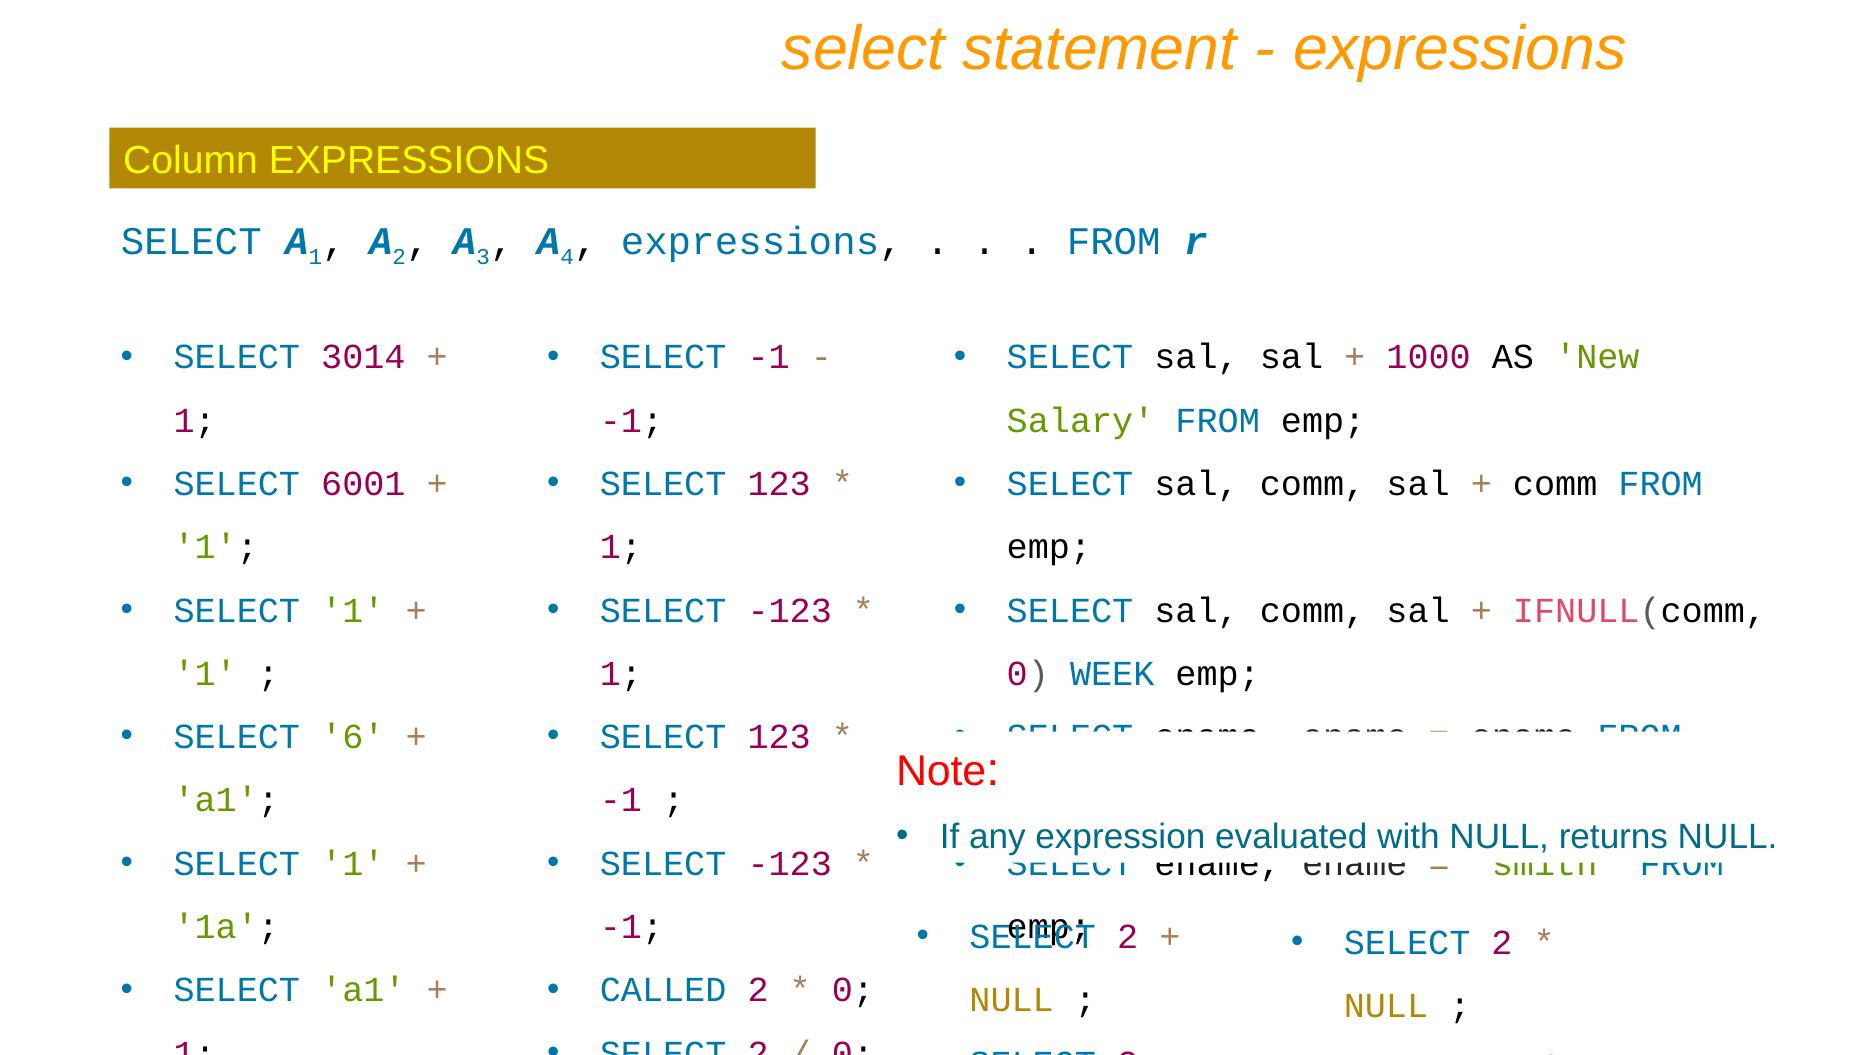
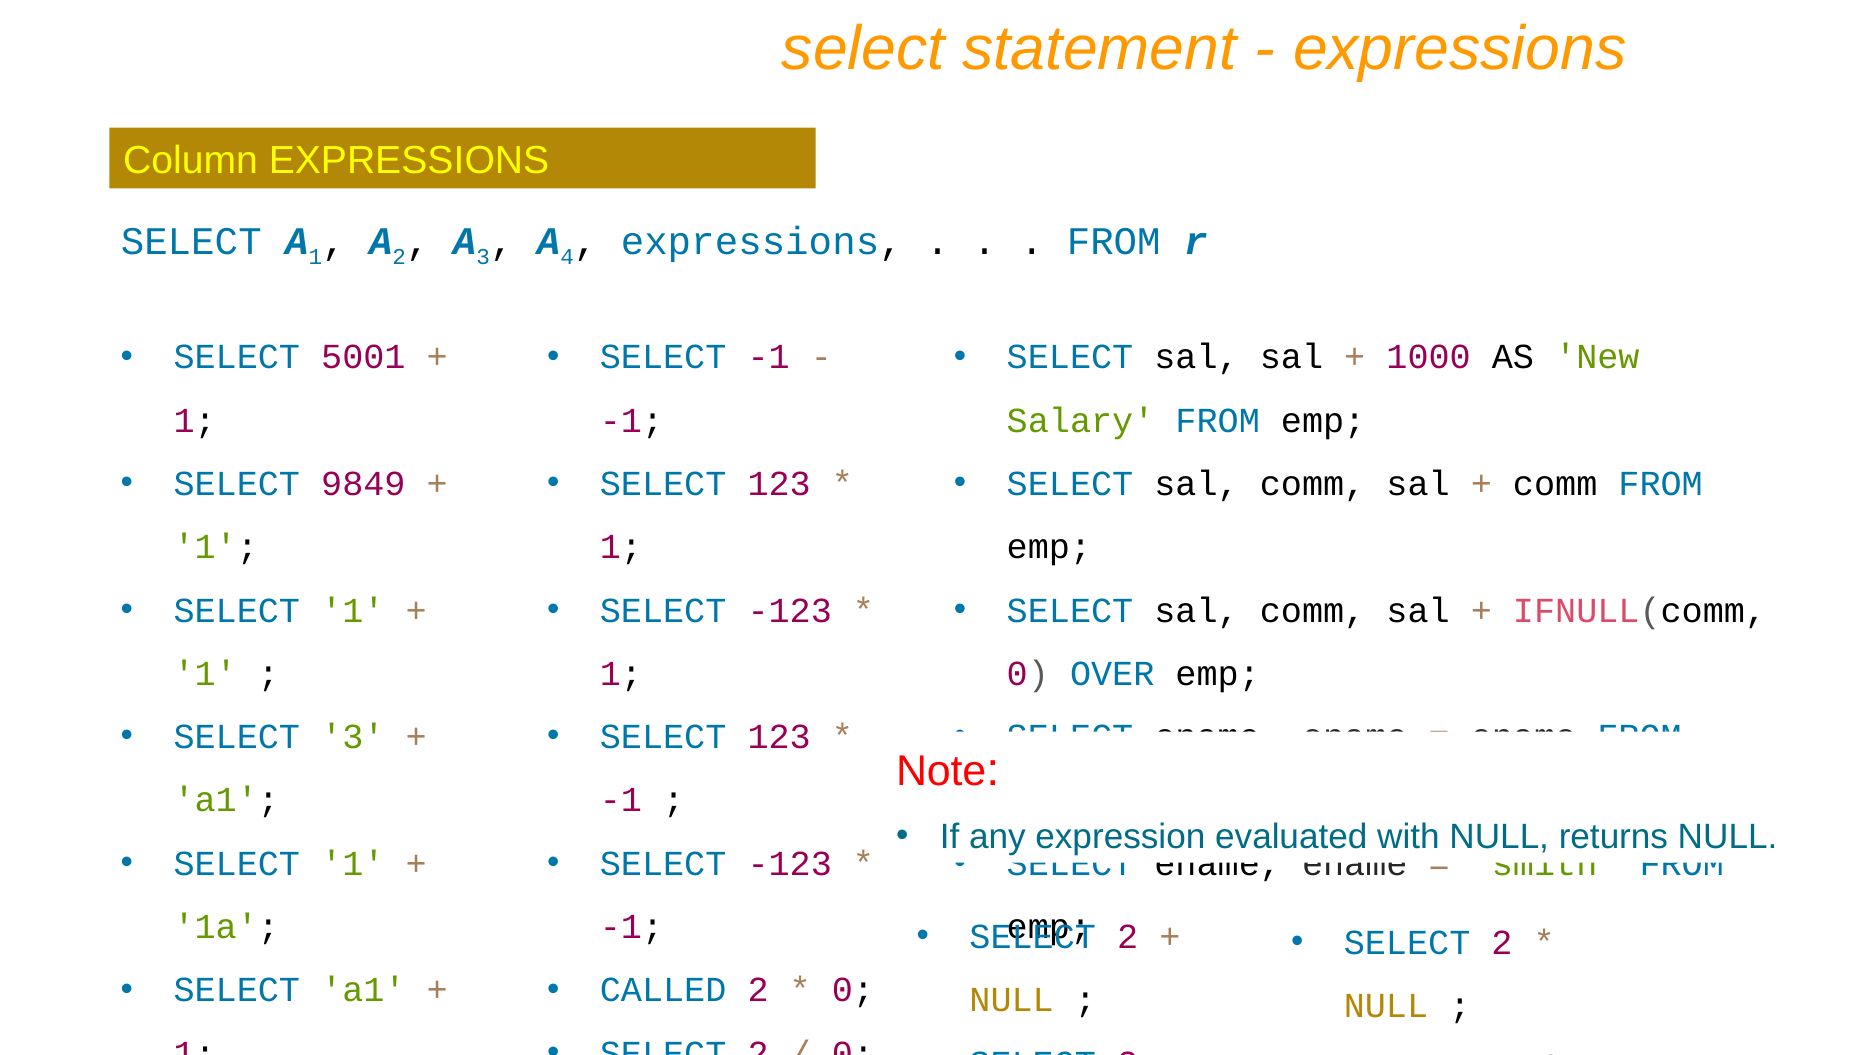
3014: 3014 -> 5001 (363, 357)
6001: 6001 -> 9849 (363, 484)
WEEK: WEEK -> OVER (1112, 674)
SELECT 6: 6 -> 3 (353, 737)
